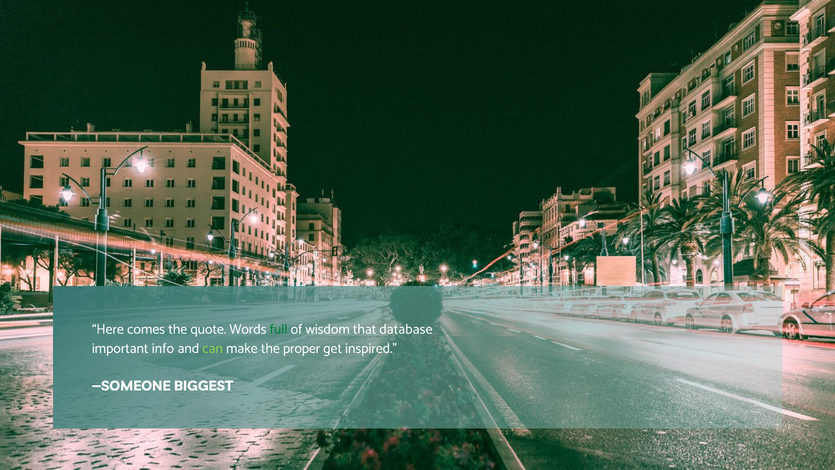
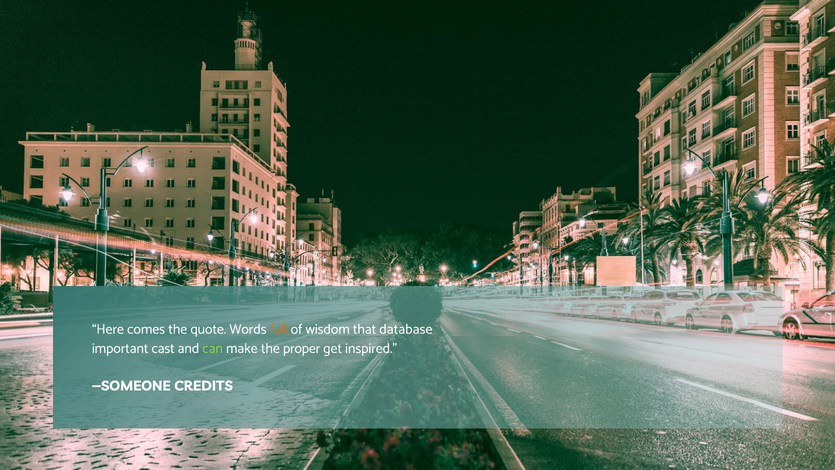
full colour: green -> orange (279, 329)
info: info -> cast (163, 348)
BIGGEST: BIGGEST -> CREDITS (204, 386)
